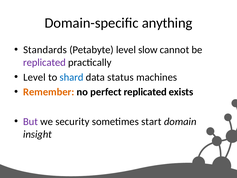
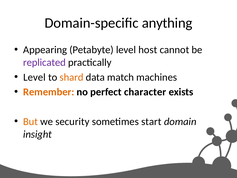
Standards: Standards -> Appearing (45, 50)
slow: slow -> host (148, 50)
shard colour: blue -> orange (72, 77)
status: status -> match (121, 77)
perfect replicated: replicated -> character (145, 92)
But colour: purple -> orange (30, 121)
